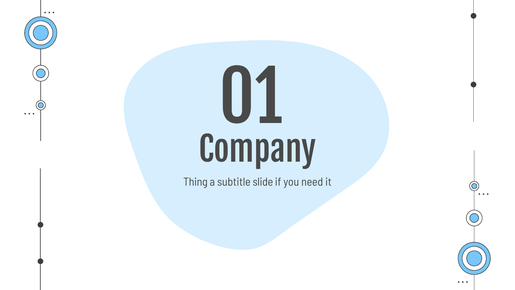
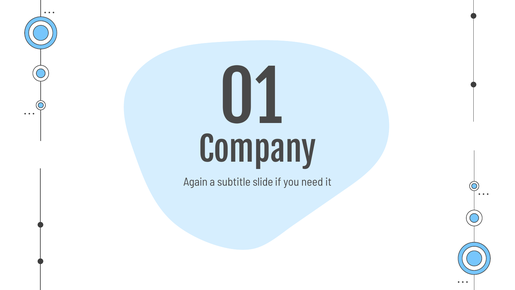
Thing: Thing -> Again (195, 182)
